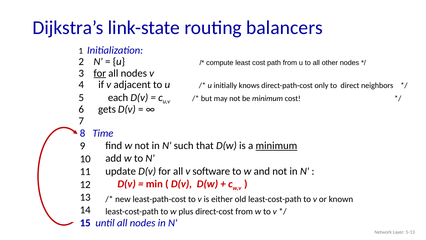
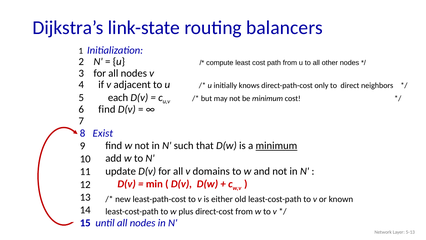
for underline: present -> none (100, 73)
6 gets: gets -> find (107, 109)
Time: Time -> Exist (103, 133)
software: software -> domains (211, 171)
